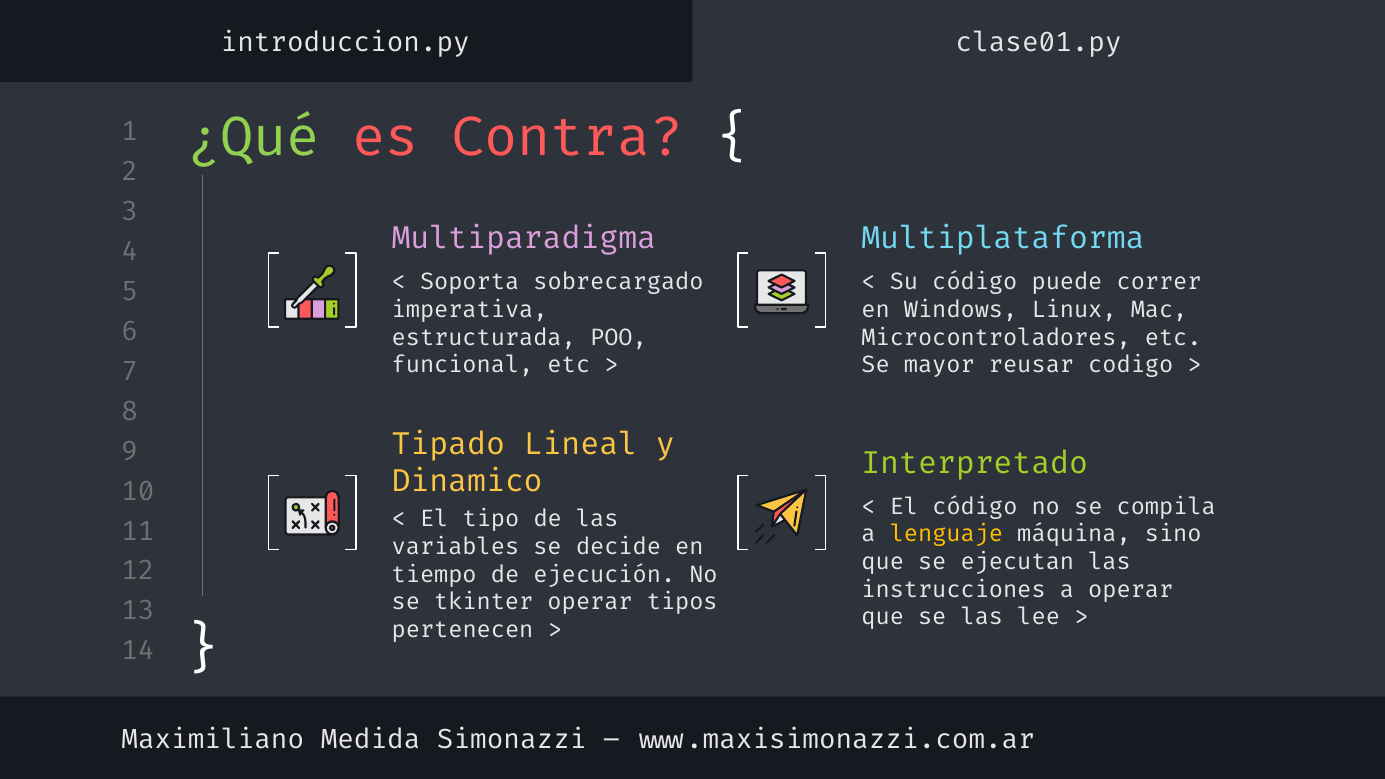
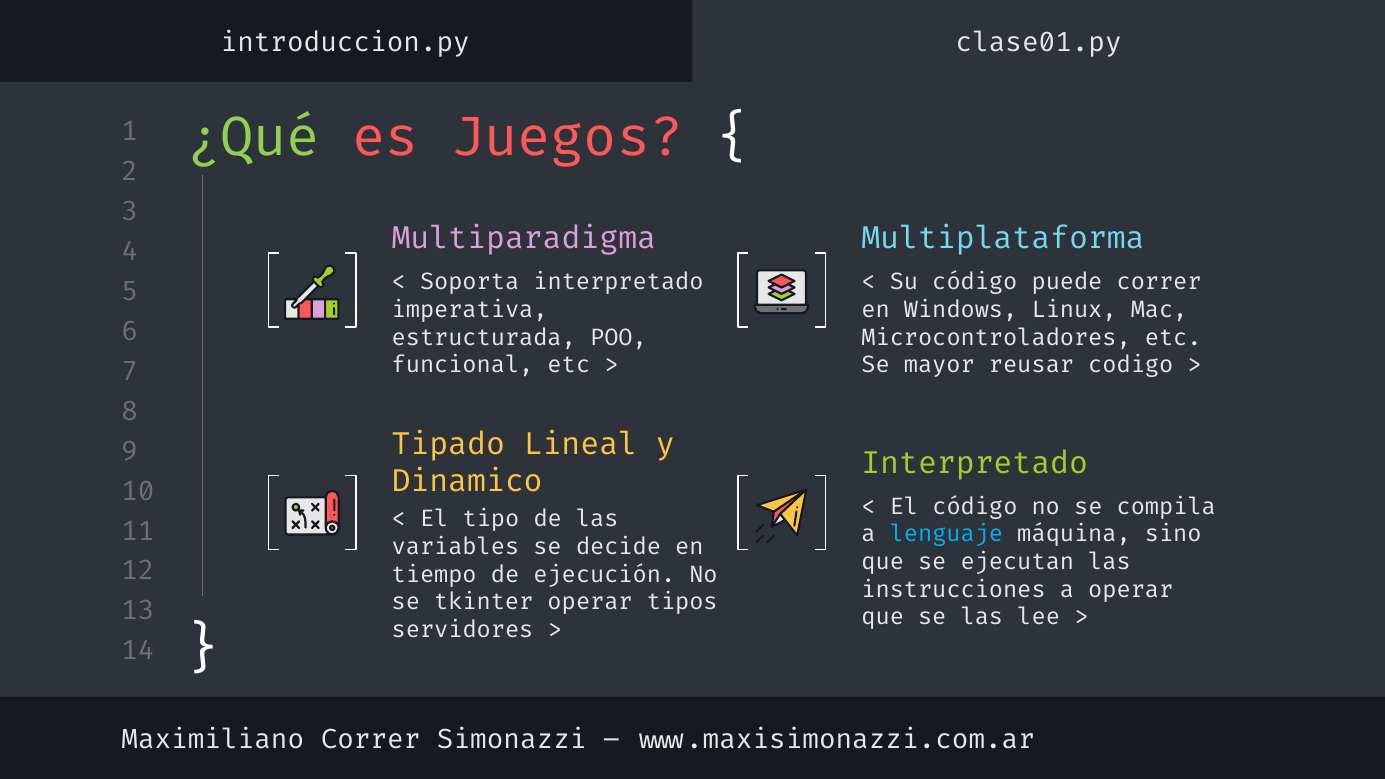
Contra: Contra -> Juegos (567, 138)
Soporta sobrecargado: sobrecargado -> interpretado (619, 282)
lenguaje colour: yellow -> light blue (946, 534)
pertenecen: pertenecen -> servidores (463, 630)
Maximiliano Medida: Medida -> Correr (371, 740)
